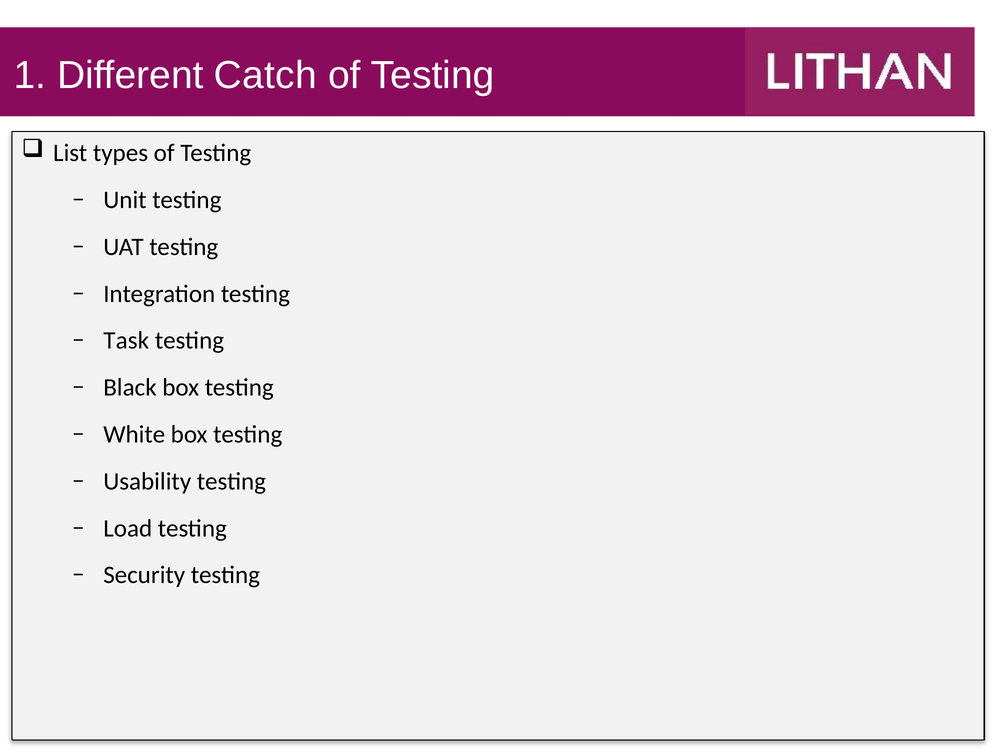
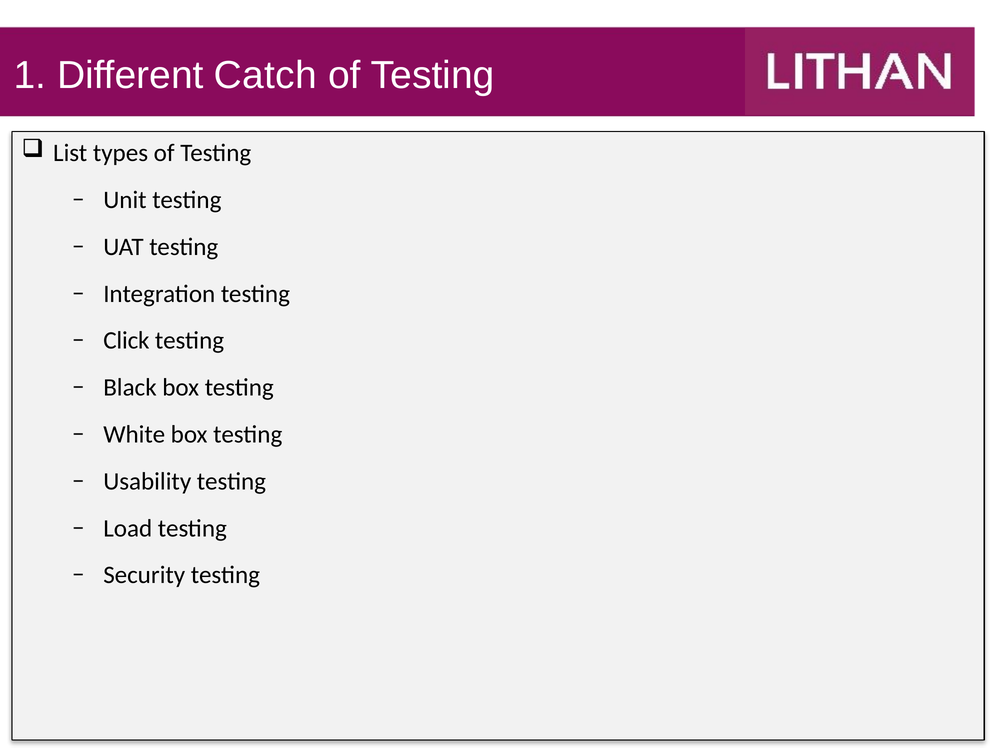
Task: Task -> Click (126, 341)
